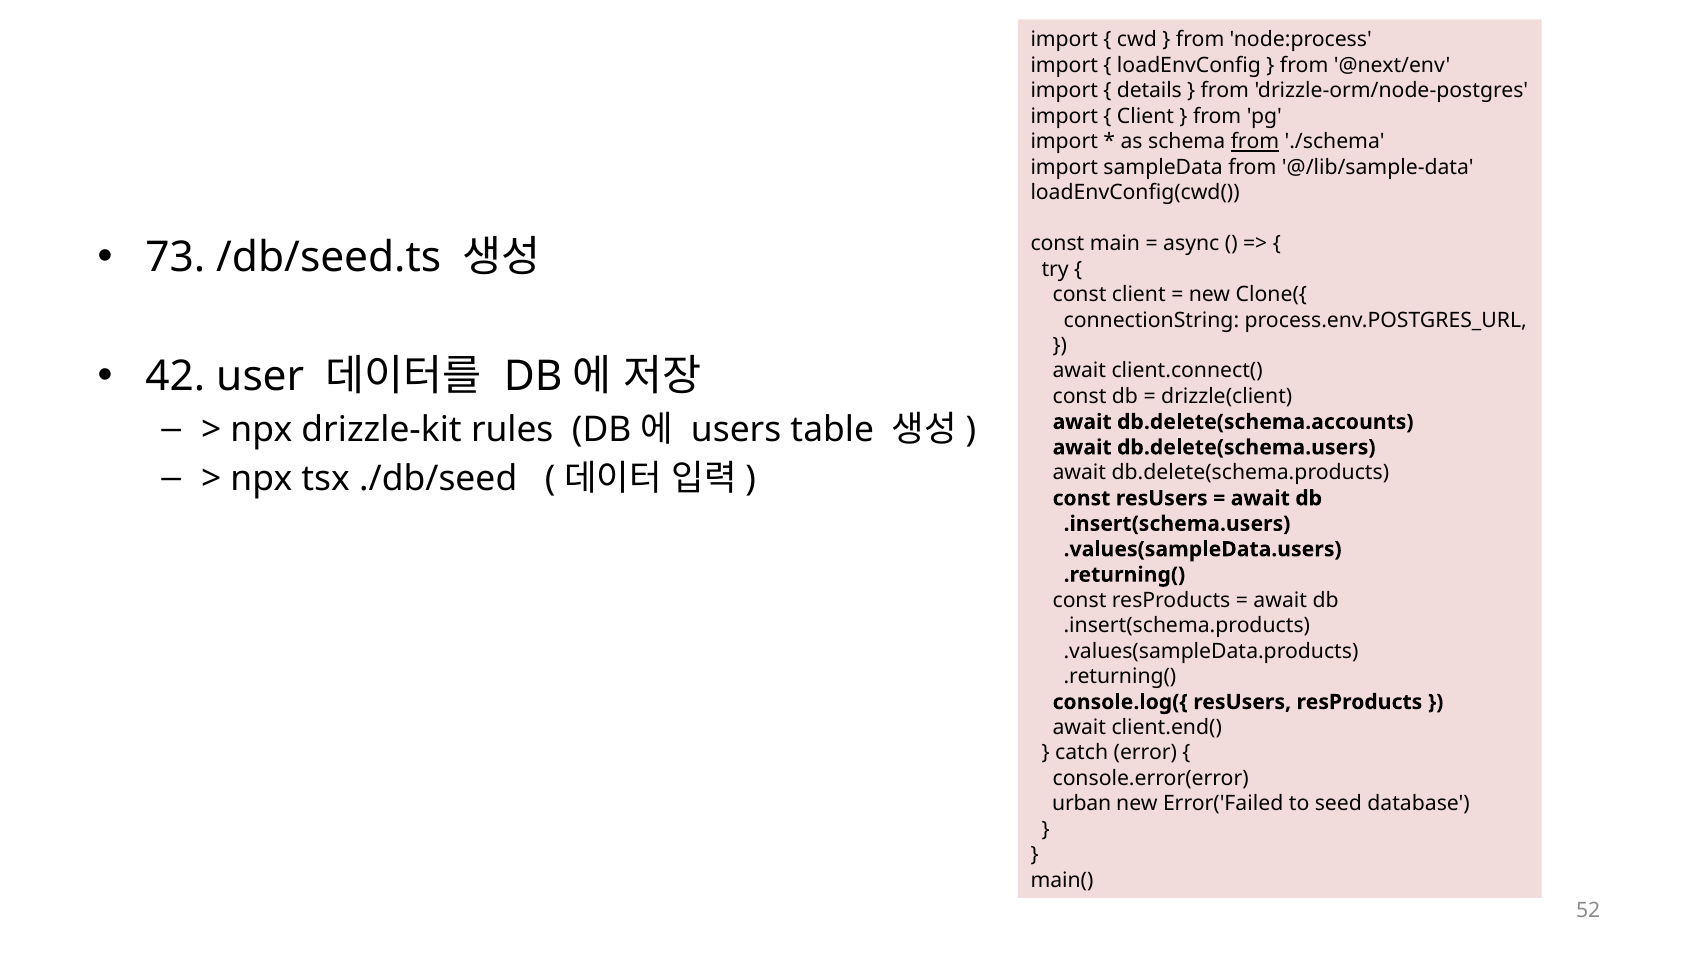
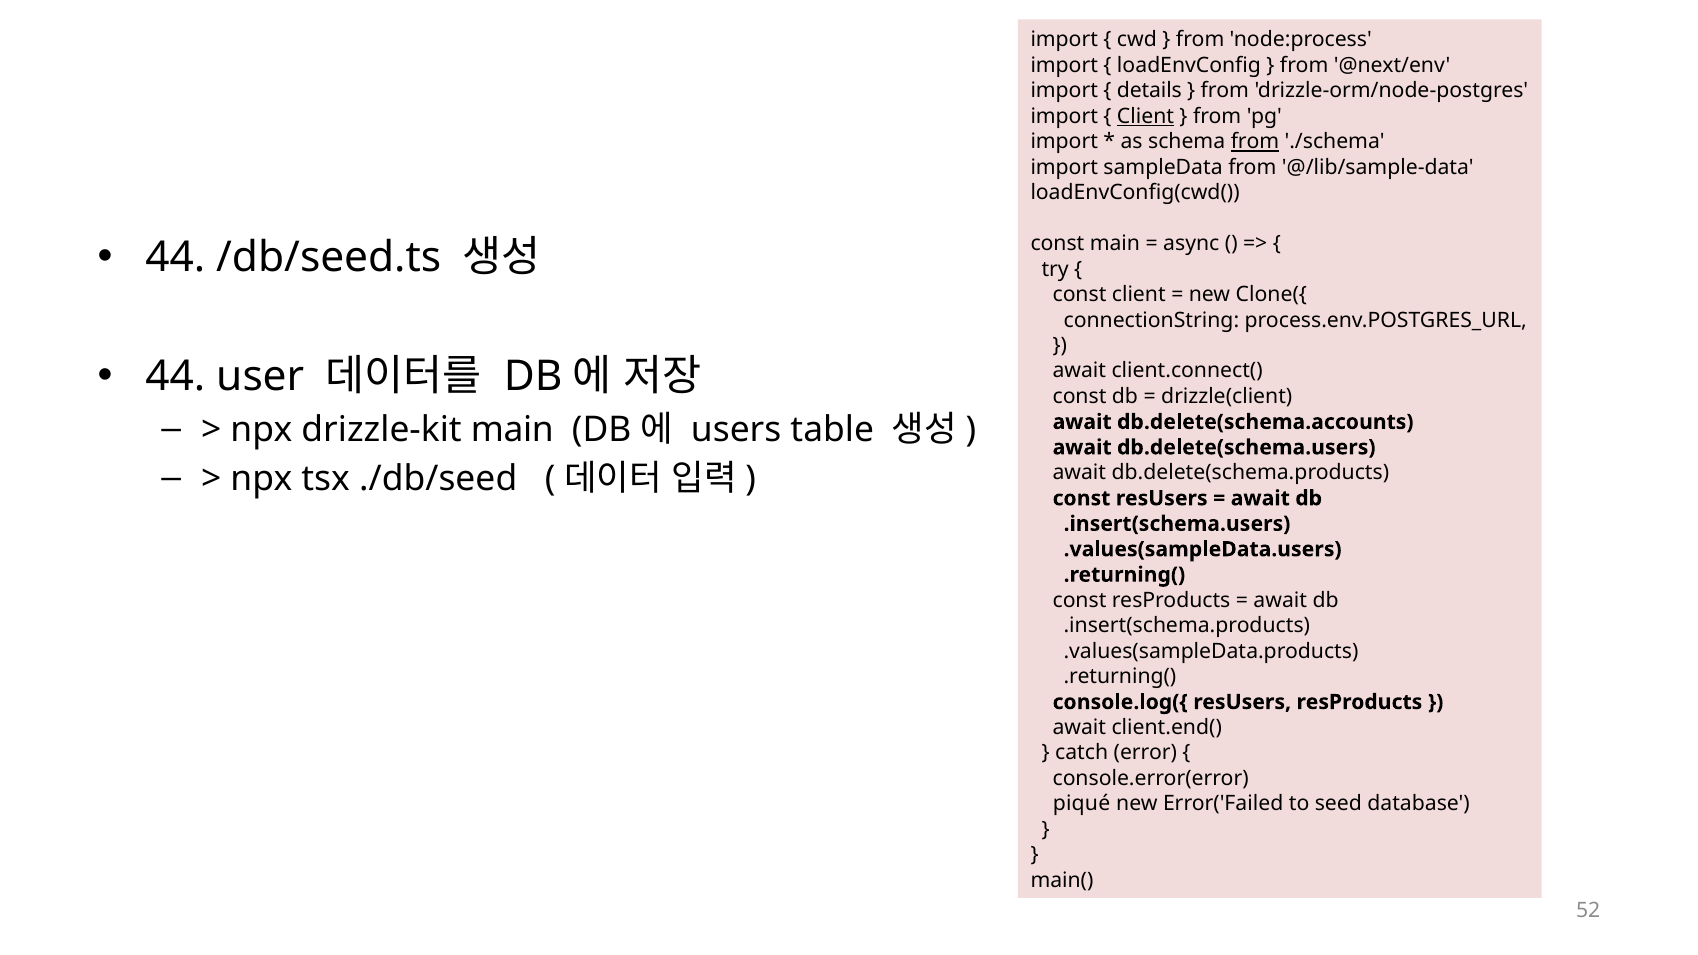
Client underline: none -> present (1145, 116)
73: 73 -> 44 (175, 258)
42: 42 -> 44 (175, 377)
drizzle-kit rules: rules -> main (512, 430)
urban: urban -> piqué (1082, 804)
